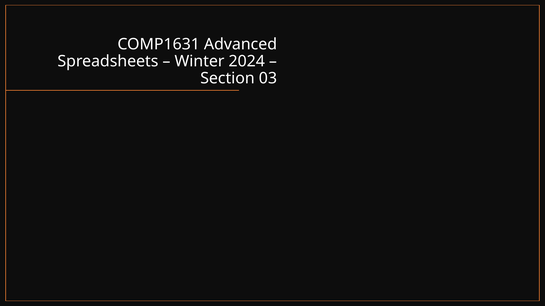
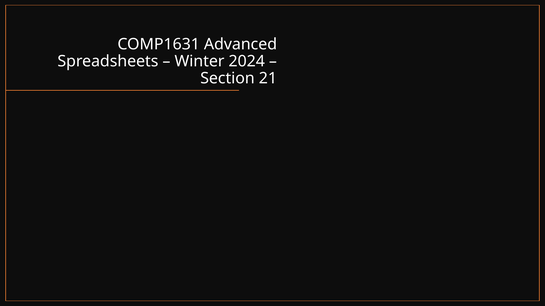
03: 03 -> 21 (268, 78)
